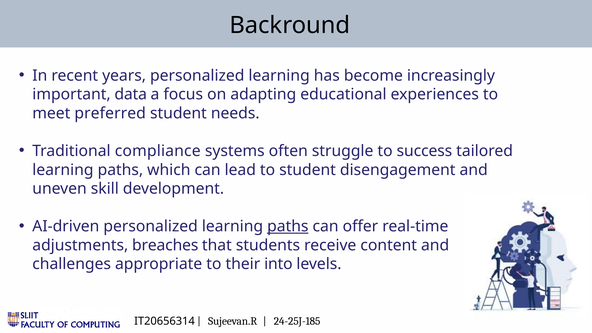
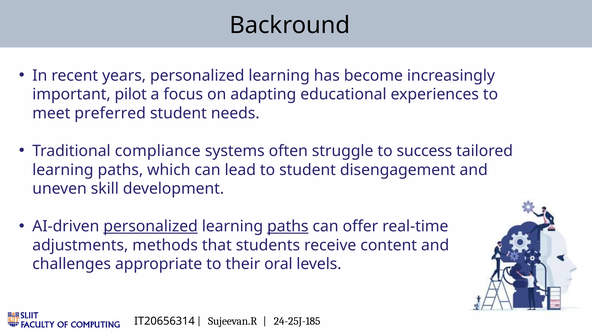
data: data -> pilot (131, 94)
personalized underline: none -> present (151, 226)
breaches: breaches -> methods (165, 245)
into: into -> oral (278, 264)
